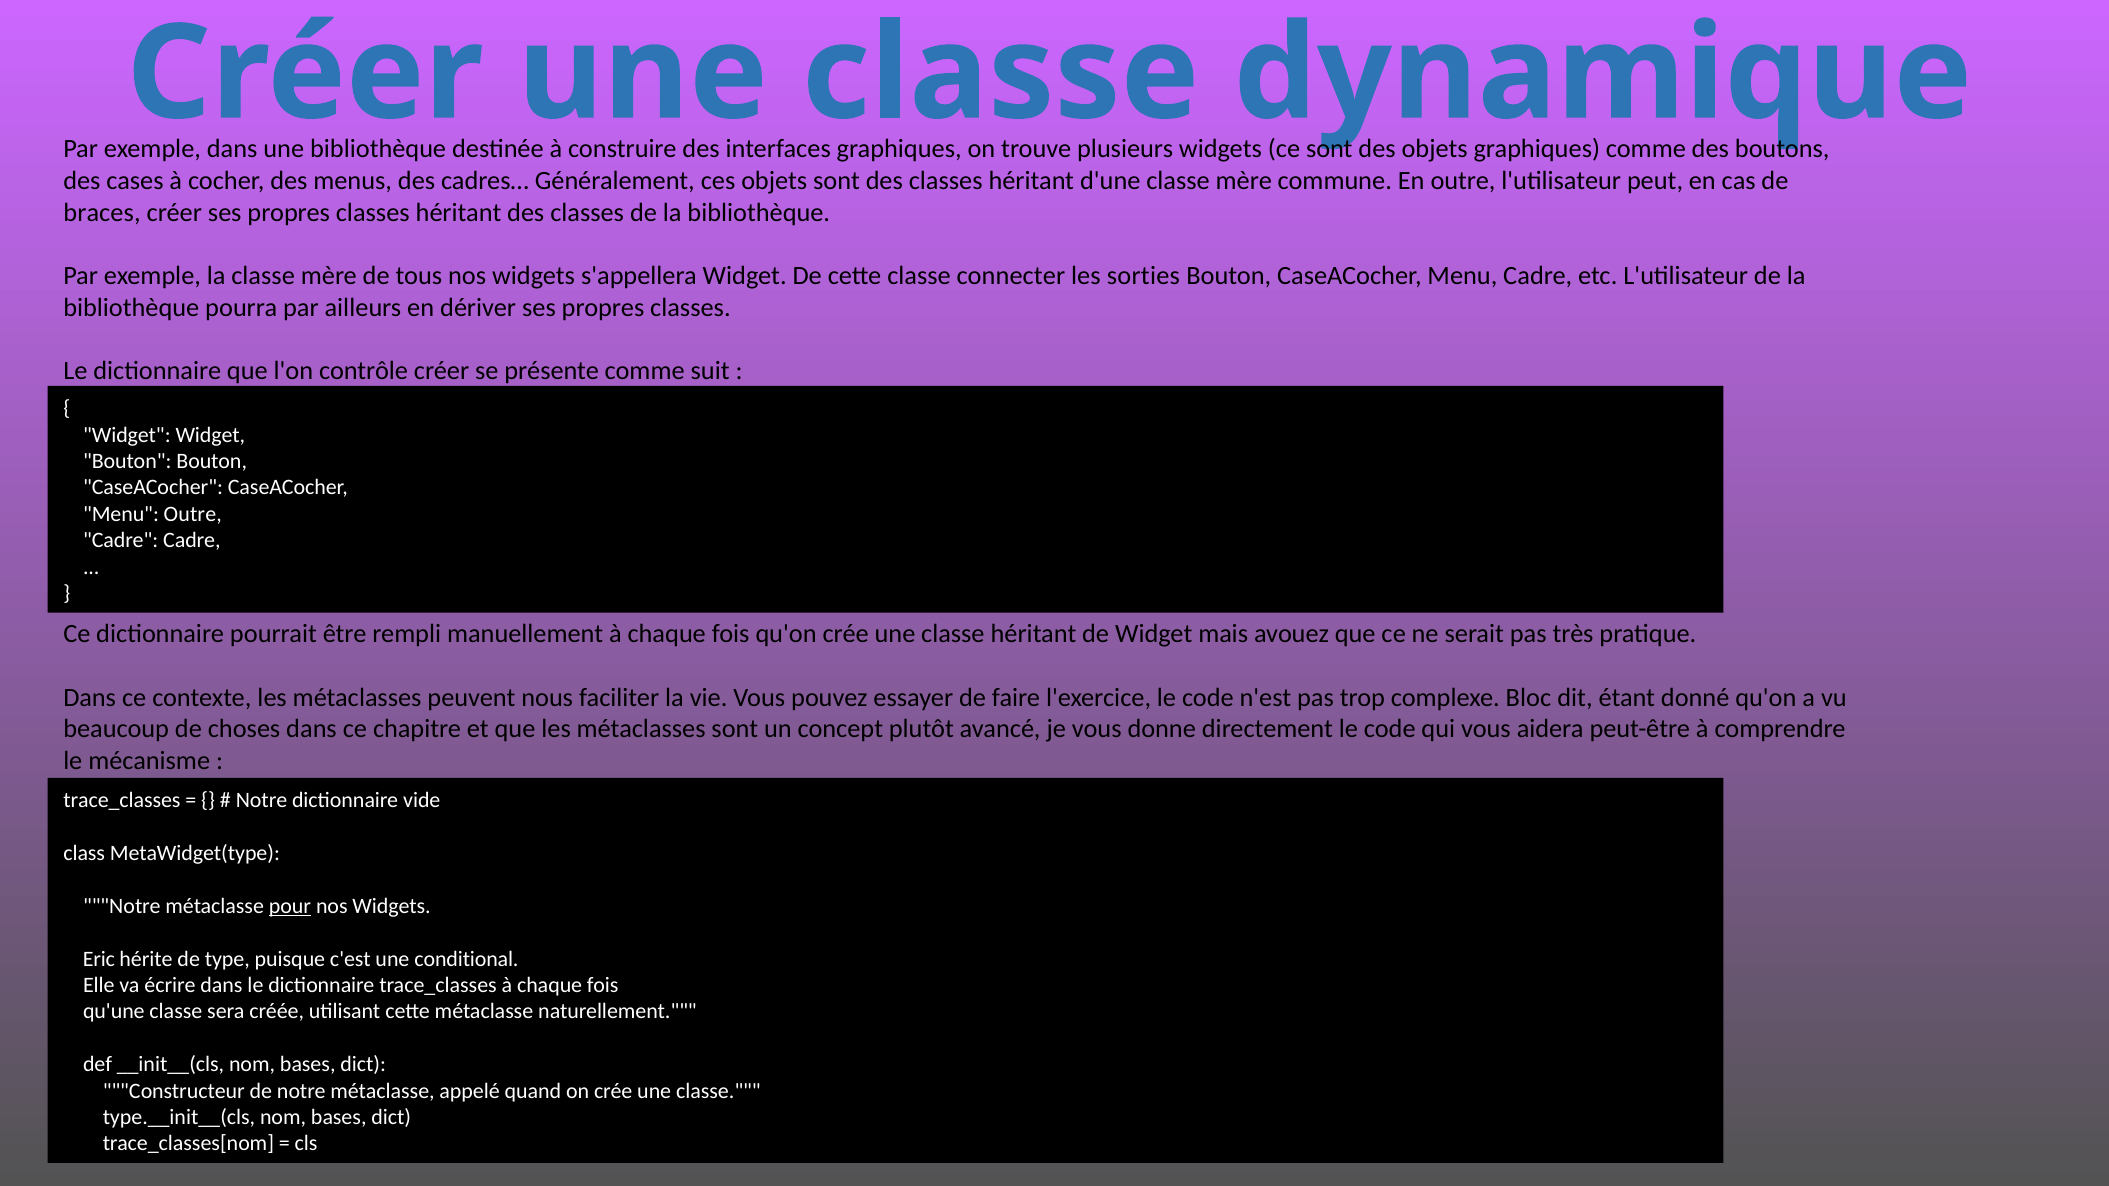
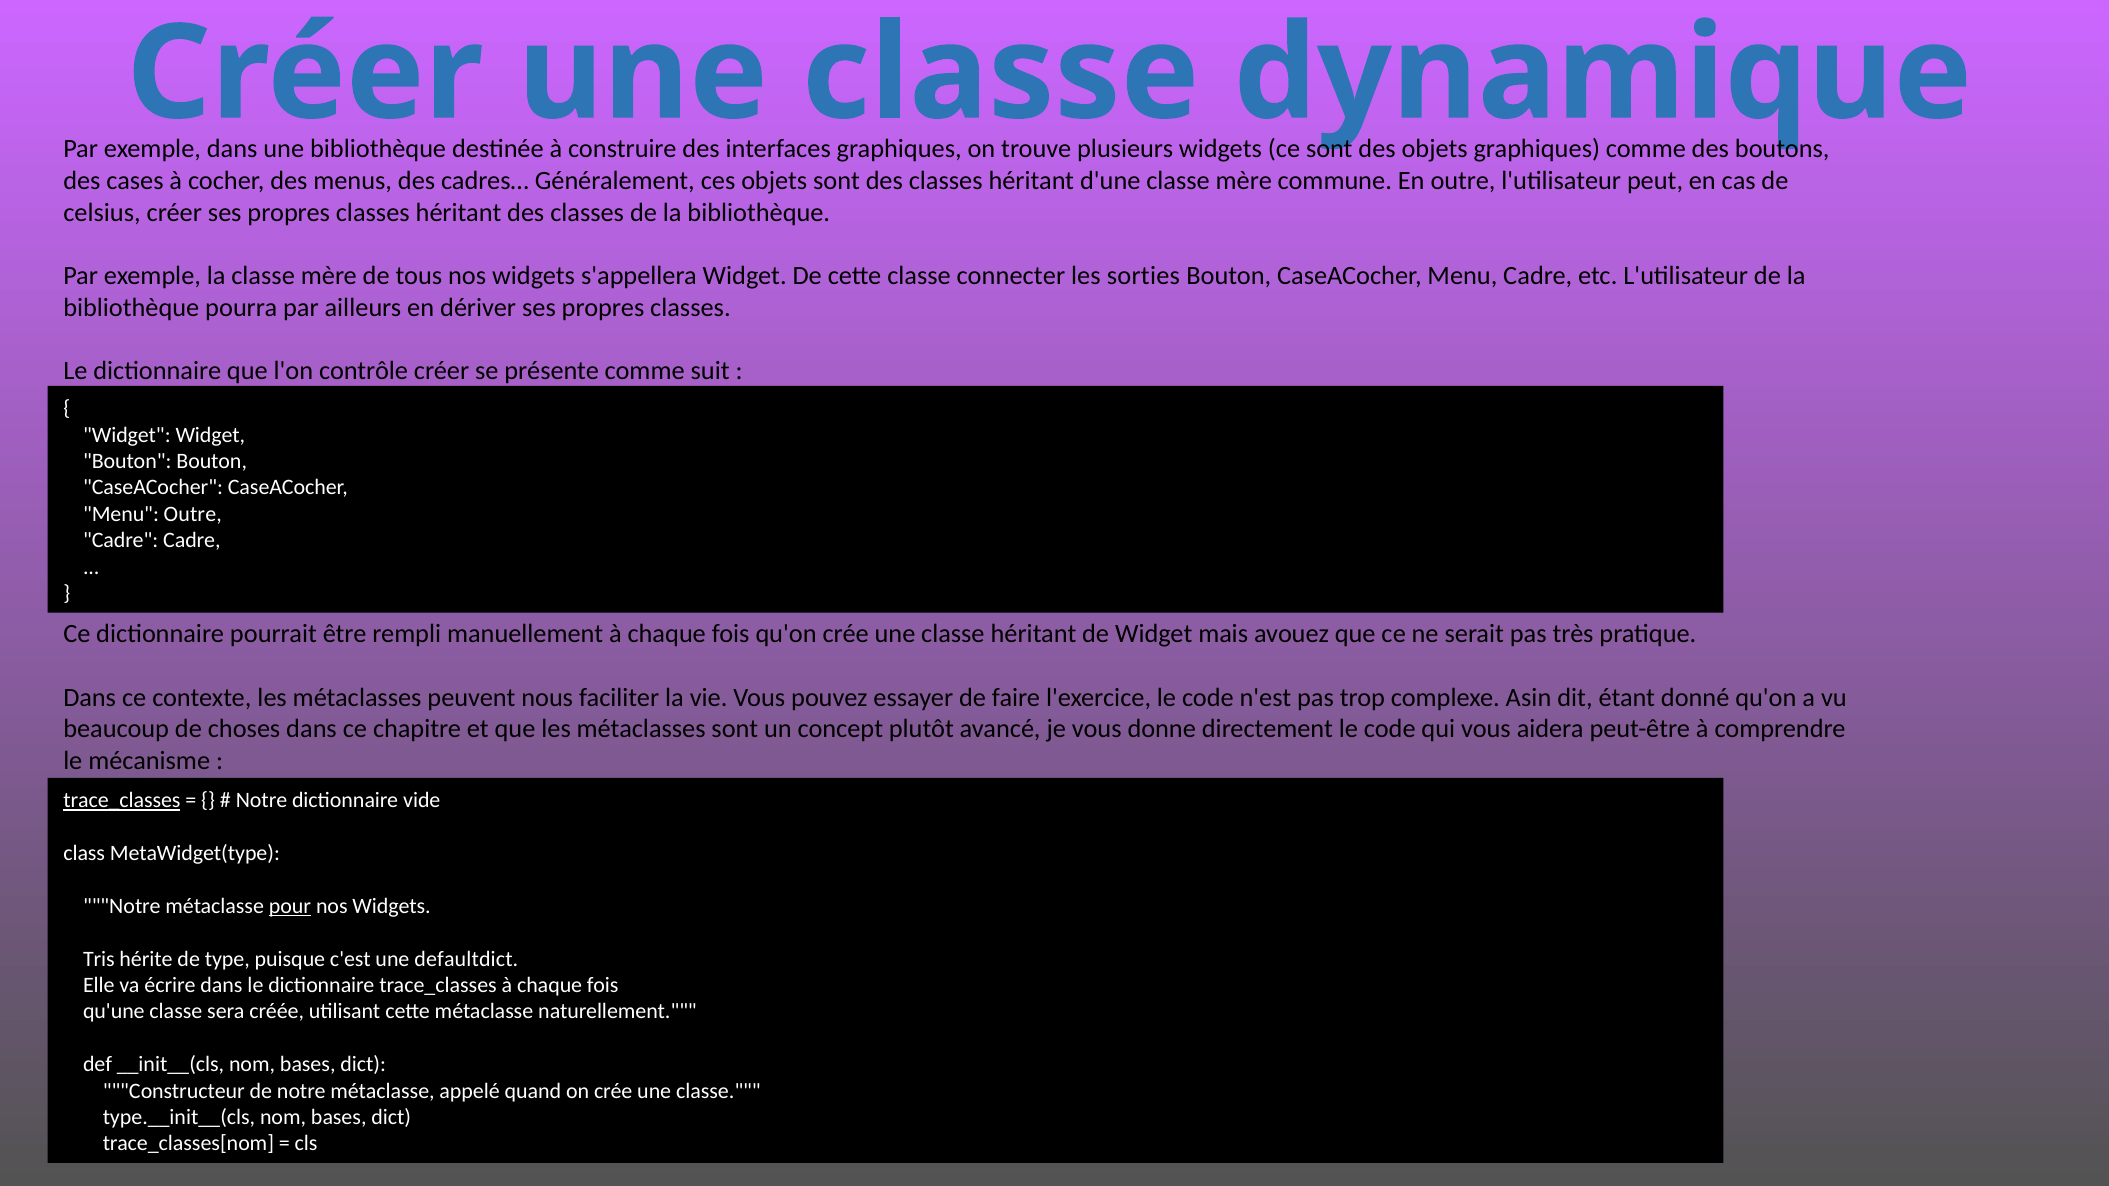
braces: braces -> celsius (102, 213)
Bloc: Bloc -> Asin (1529, 698)
trace_classes underline: none -> present (122, 801)
Eric: Eric -> Tris (99, 959)
conditional: conditional -> defaultdict (466, 959)
